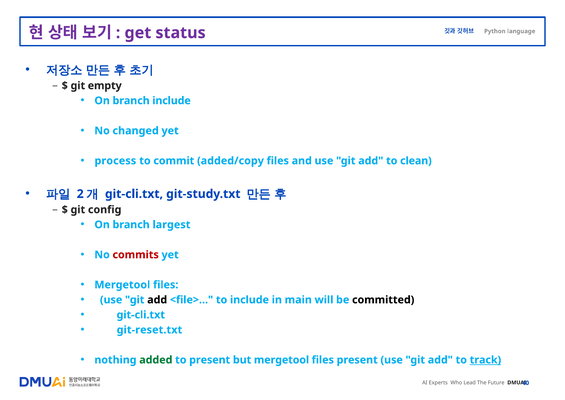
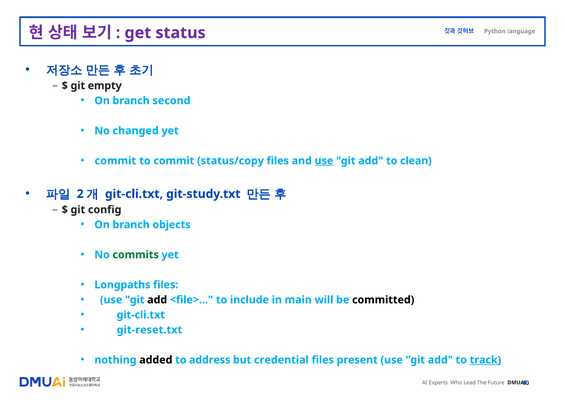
branch include: include -> second (171, 101)
process: process -> commit (115, 161)
added/copy: added/copy -> status/copy (230, 161)
use underline: none -> present (324, 161)
largest: largest -> objects (172, 224)
commits colour: red -> green (136, 254)
Mergetool: Mergetool -> Longpaths (122, 284)
added colour: green -> black (156, 359)
to present: present -> address (210, 359)
but mergetool: mergetool -> credential (281, 359)
